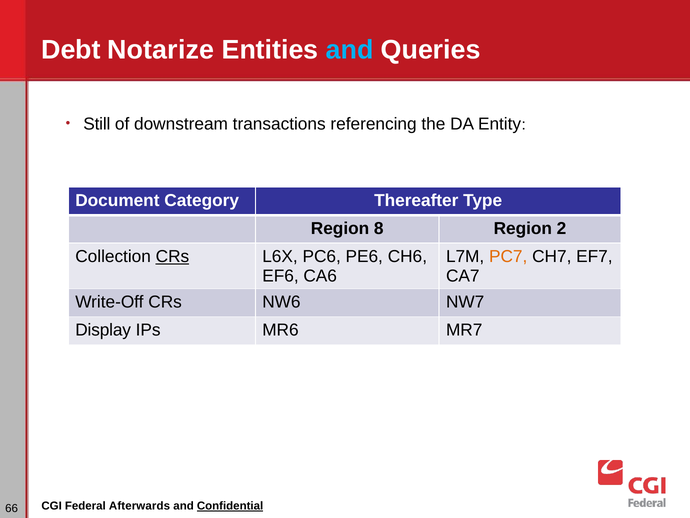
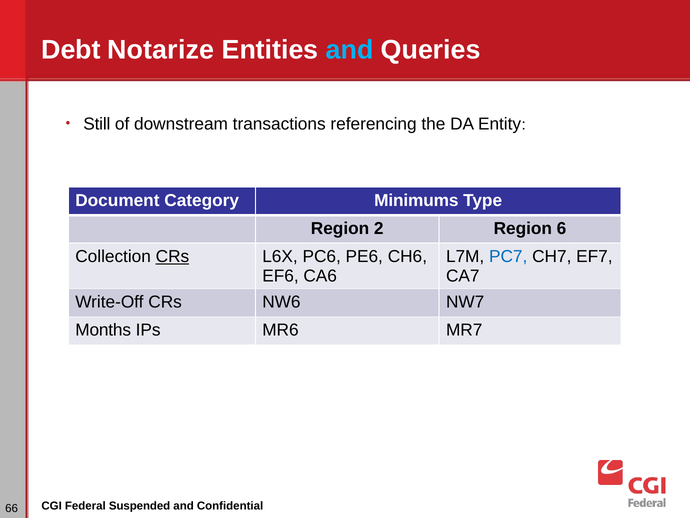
Thereafter: Thereafter -> Minimums (416, 200)
8: 8 -> 2 (379, 228)
2: 2 -> 6 (562, 228)
PC7 colour: orange -> blue (508, 256)
Display: Display -> Months (103, 330)
Afterwards: Afterwards -> Suspended (140, 506)
Confidential underline: present -> none (230, 506)
